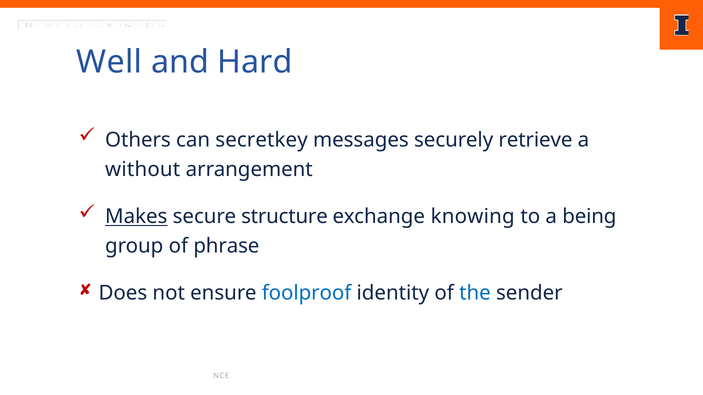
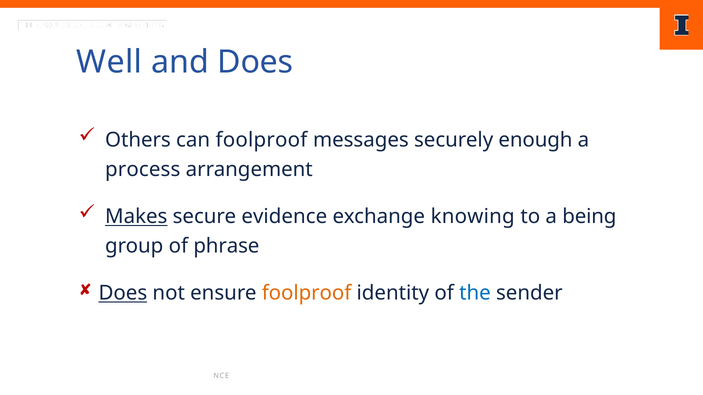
and Hard: Hard -> Does (255, 62)
can secretkey: secretkey -> foolproof (261, 140)
retrieve: retrieve -> enough (535, 140)
without: without -> process (143, 170)
structure: structure -> evidence (284, 217)
Does underline: none -> present (123, 294)
foolproof colour: blue -> orange (307, 294)
